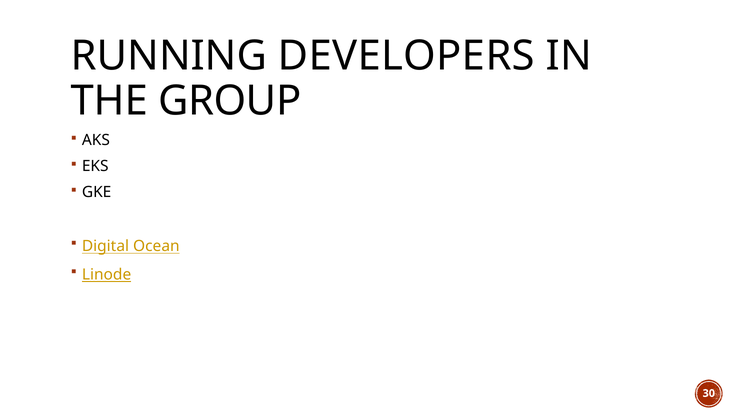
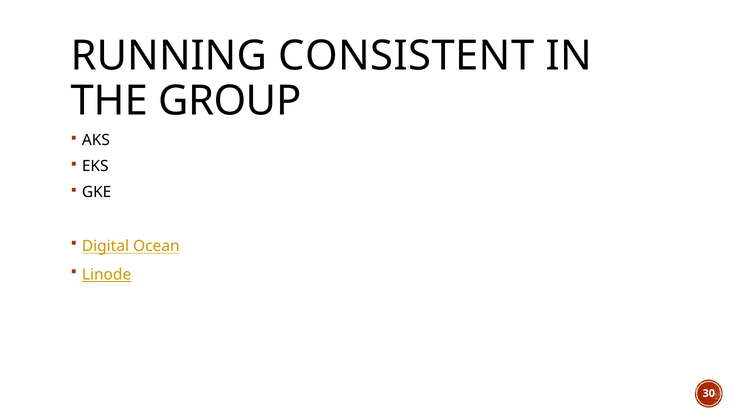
DEVELOPERS: DEVELOPERS -> CONSISTENT (406, 56)
